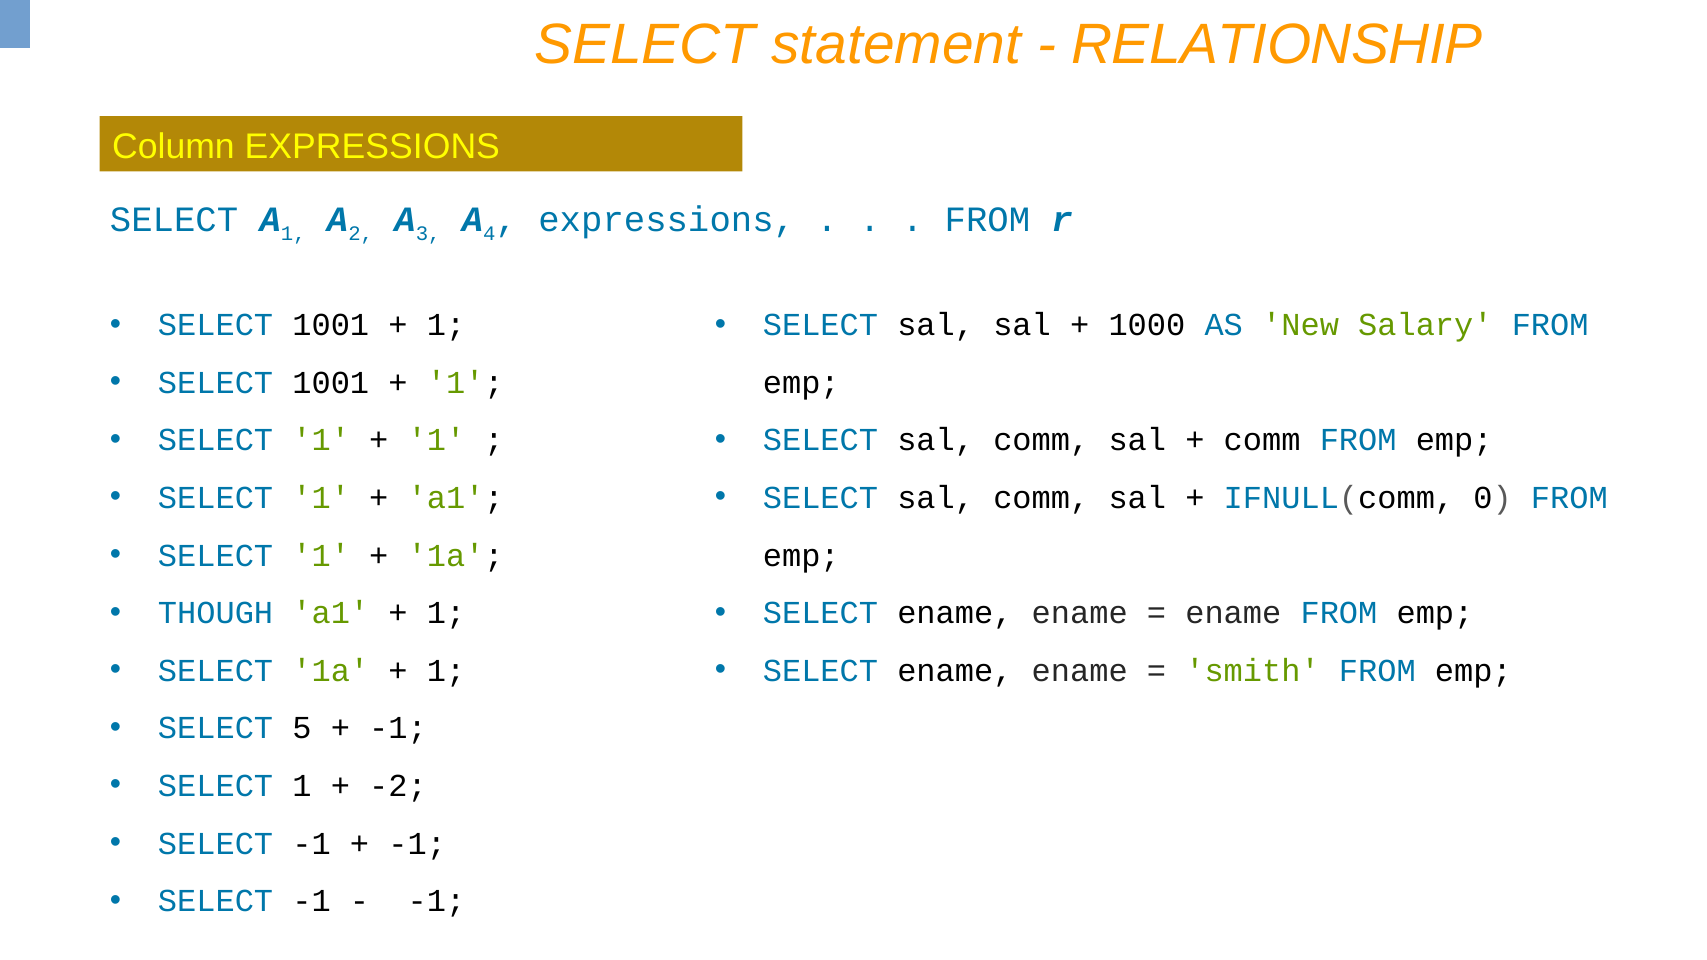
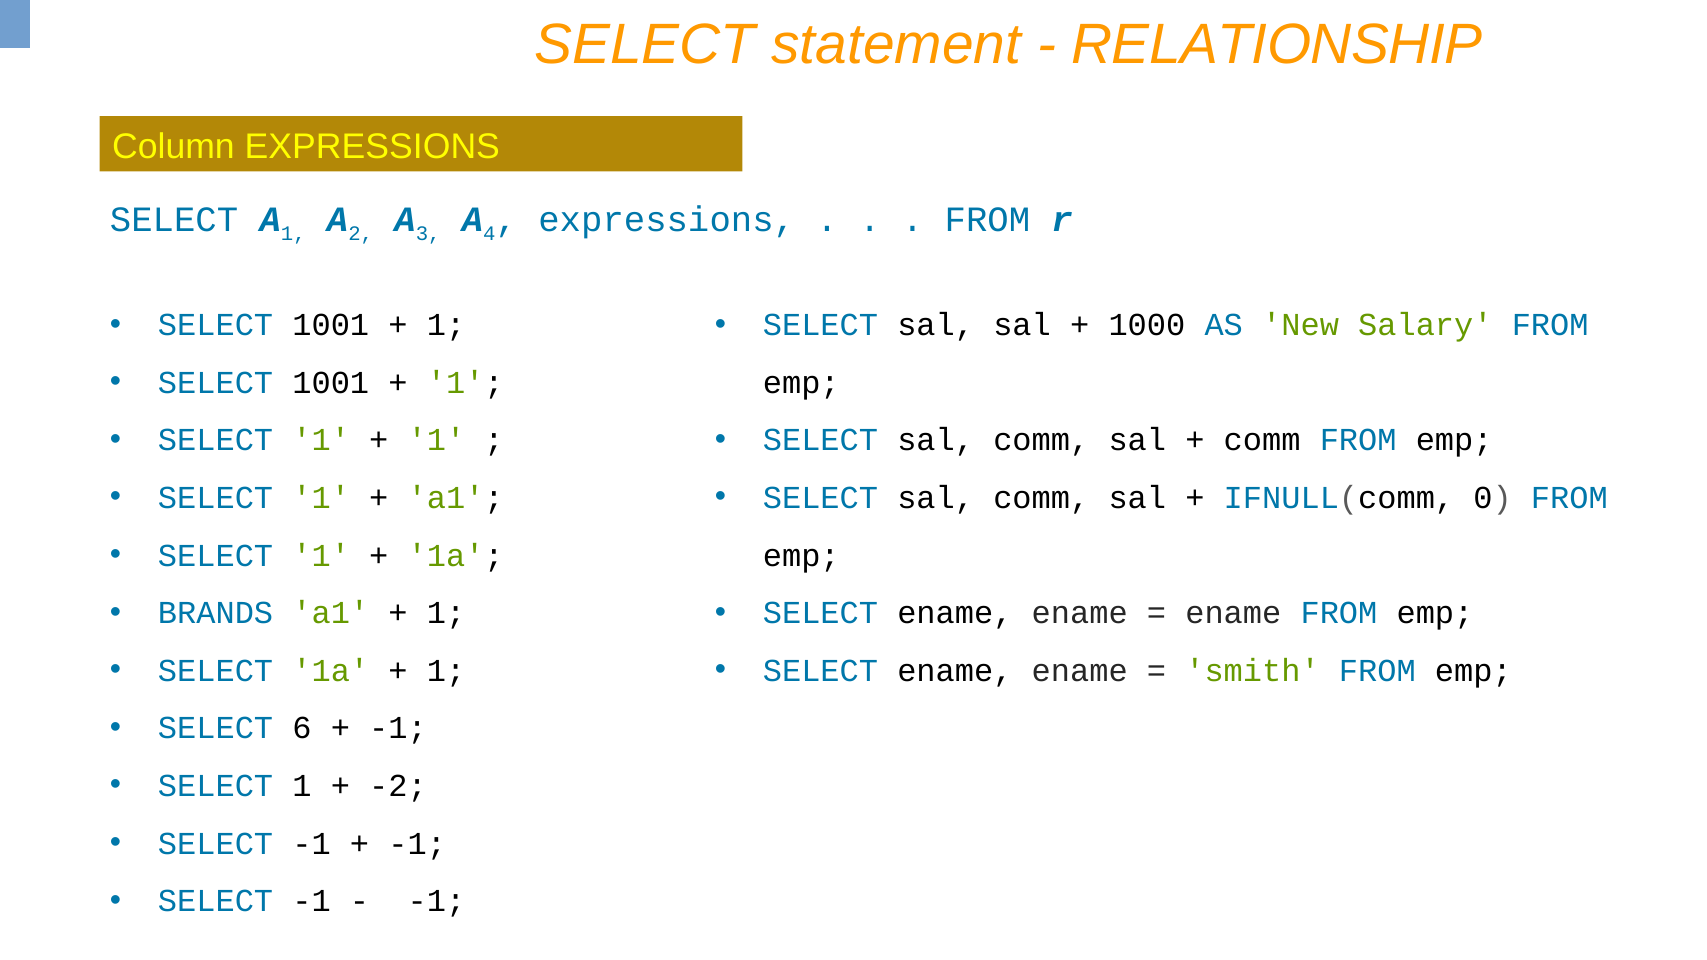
THOUGH: THOUGH -> BRANDS (216, 613)
5: 5 -> 6 (302, 728)
